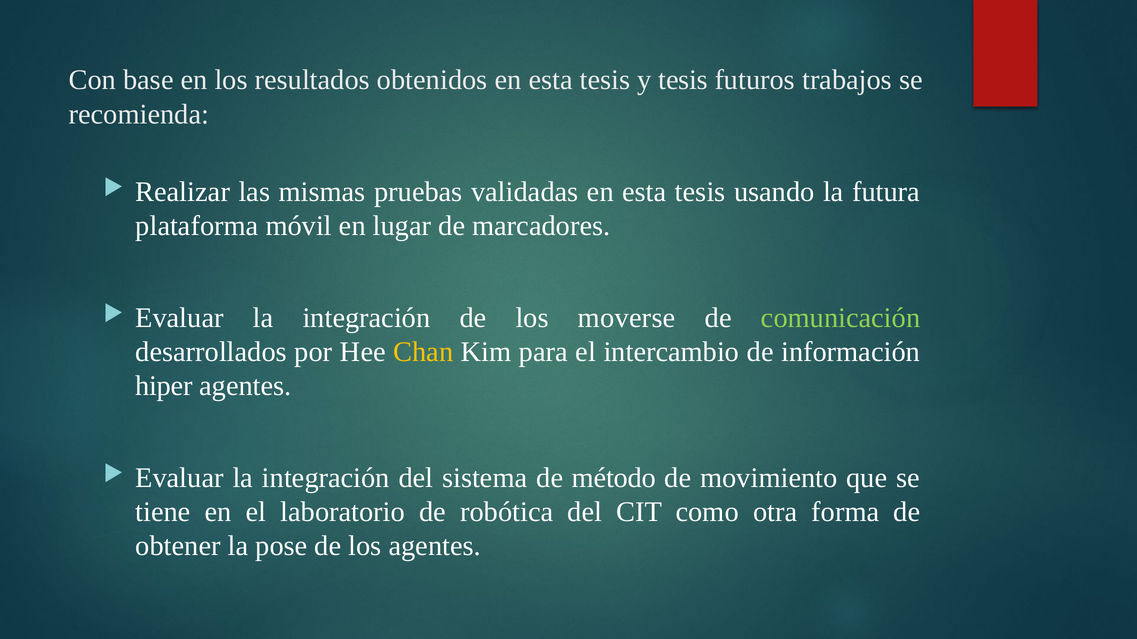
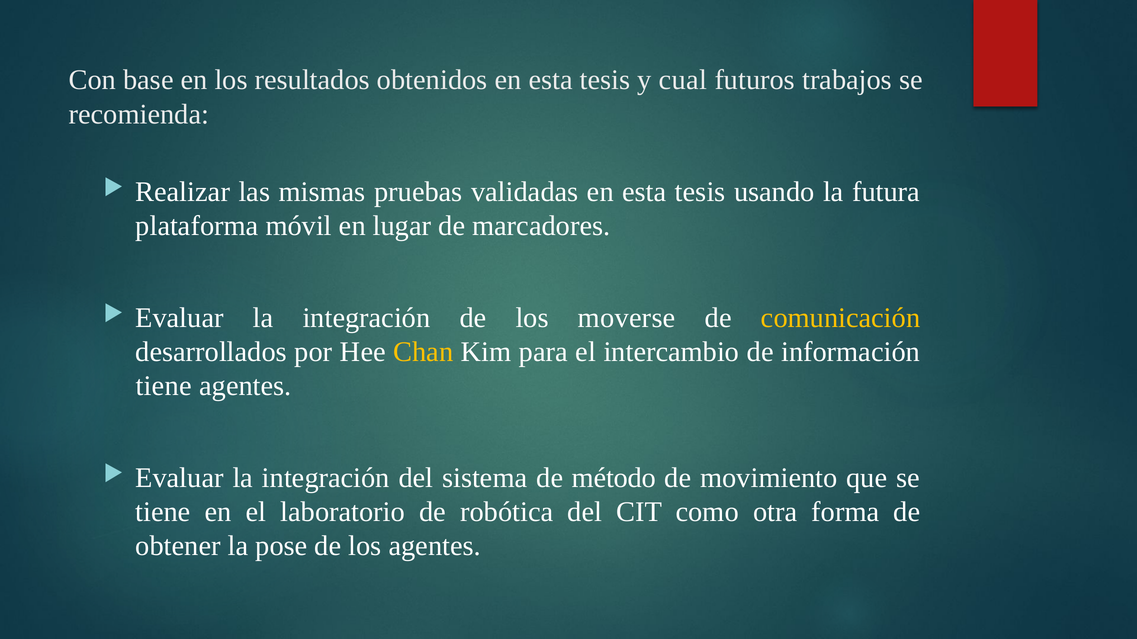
y tesis: tesis -> cual (683, 80)
comunicación colour: light green -> yellow (841, 318)
hiper: hiper -> tiene (164, 386)
